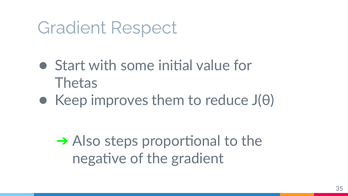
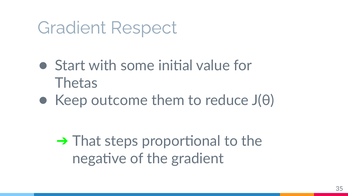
improves: improves -> outcome (119, 100)
Also: Also -> That (87, 141)
